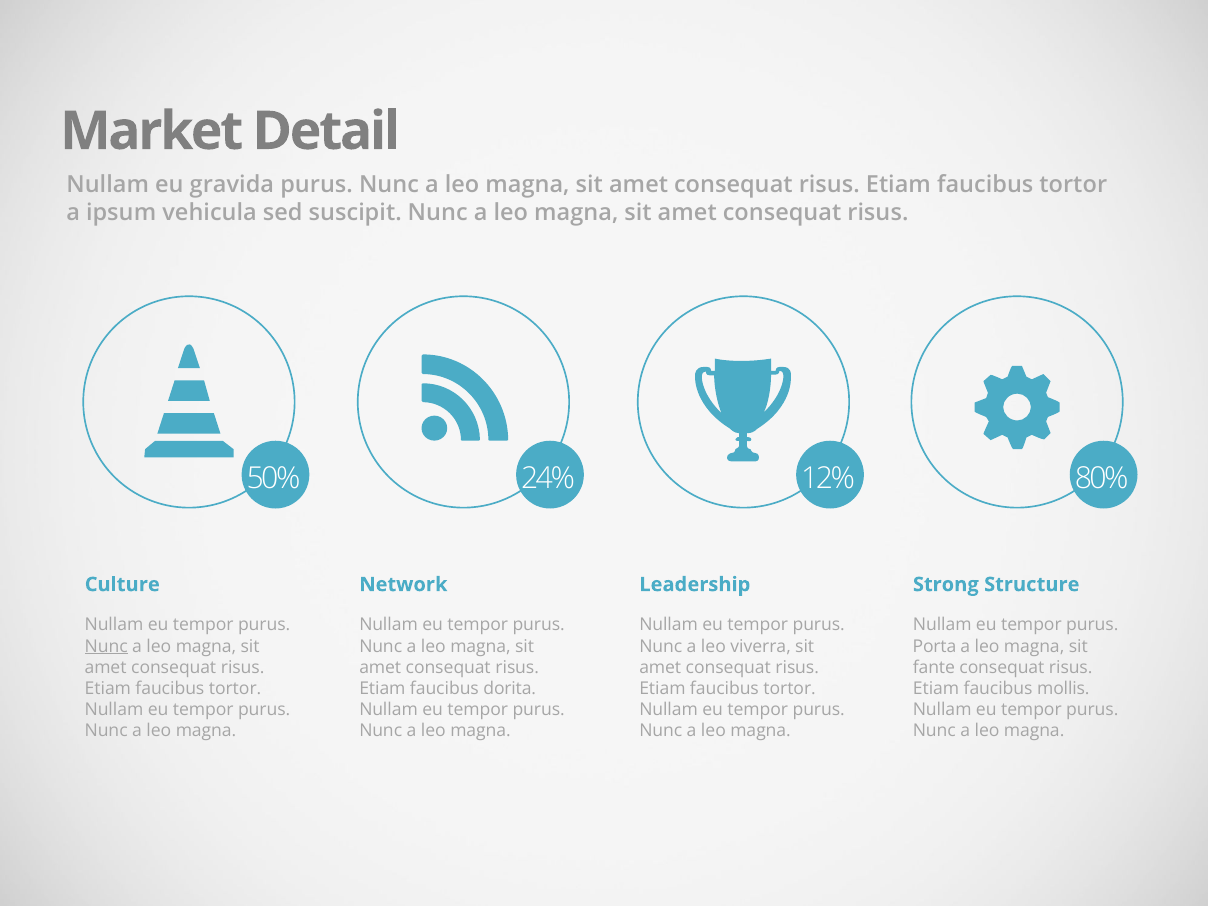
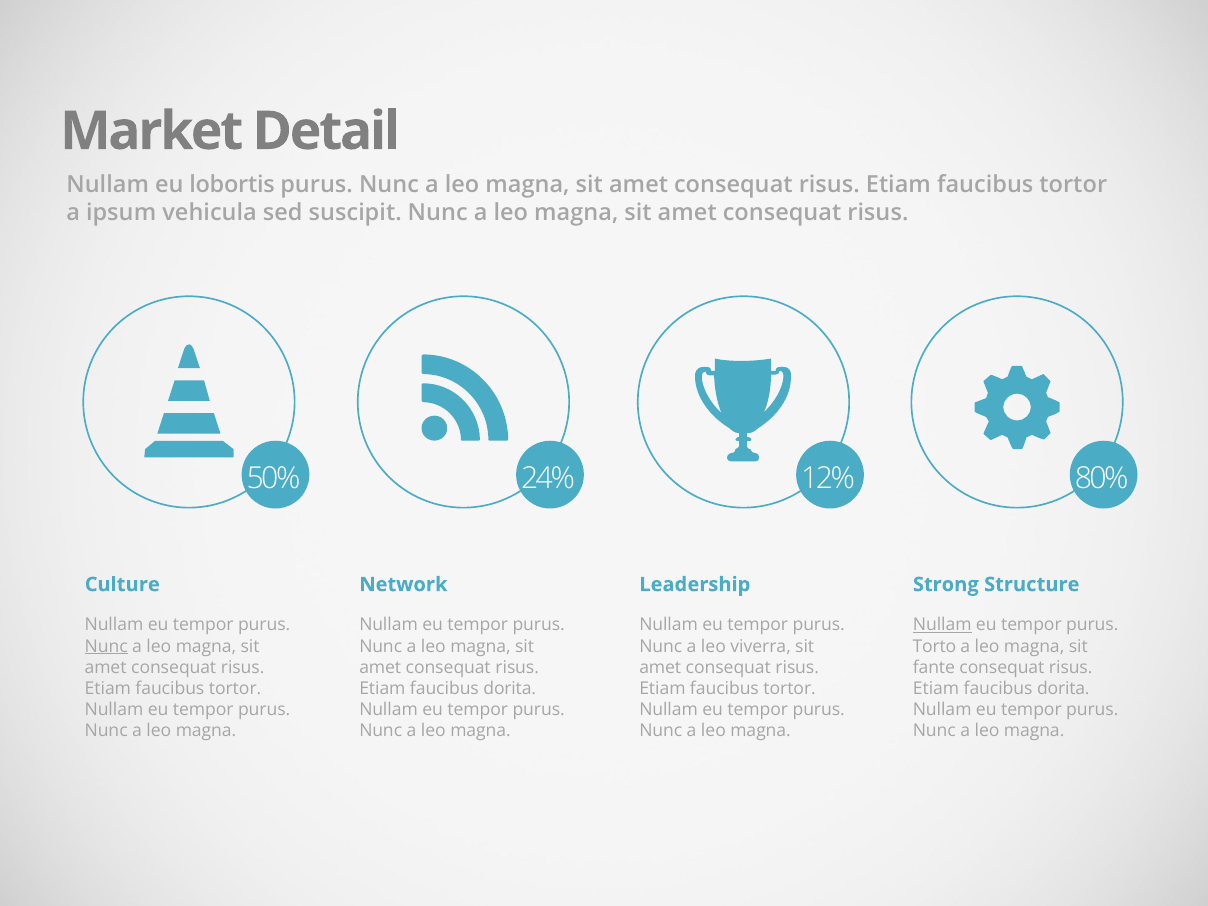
gravida: gravida -> lobortis (232, 184)
Nullam underline: none -> present (942, 625)
Porta: Porta -> Torto (934, 646)
mollis: mollis -> dorita (1063, 689)
